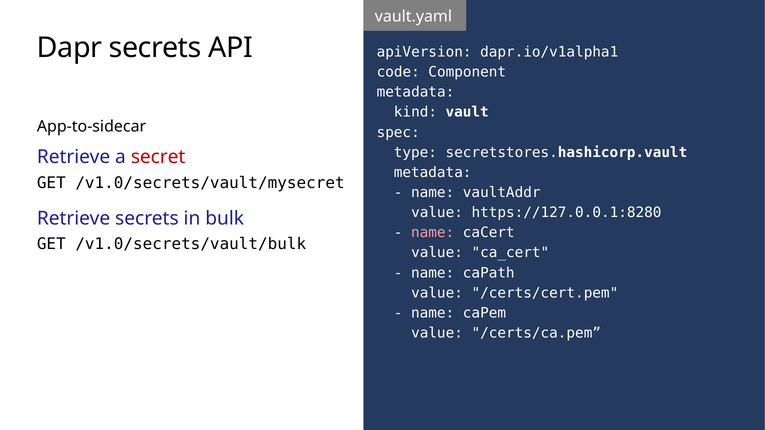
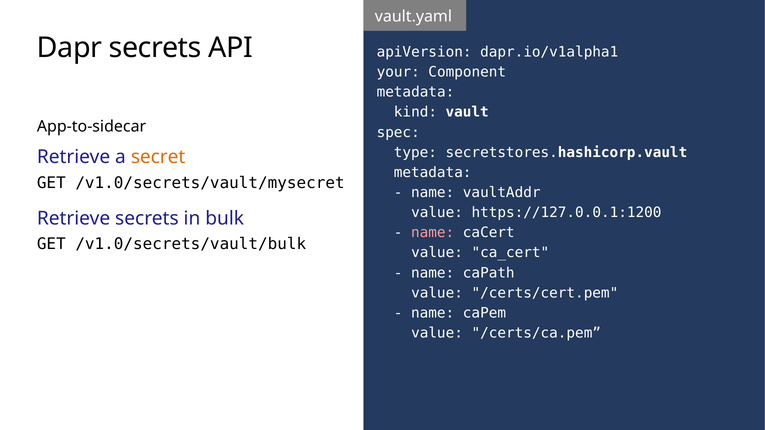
code: code -> your (398, 72)
secret colour: red -> orange (158, 157)
https://127.0.0.1:8280: https://127.0.0.1:8280 -> https://127.0.0.1:1200 (566, 213)
